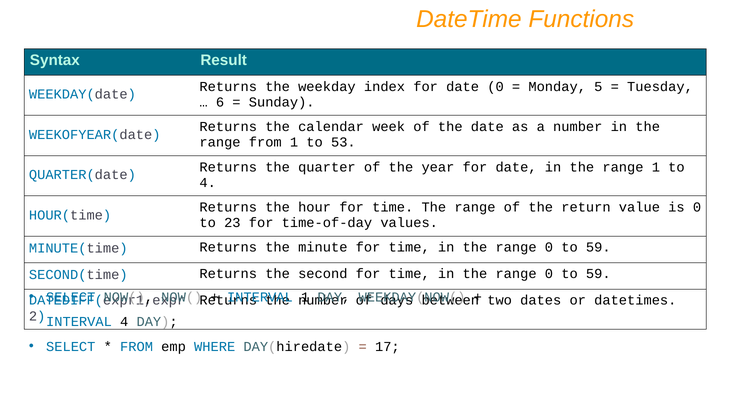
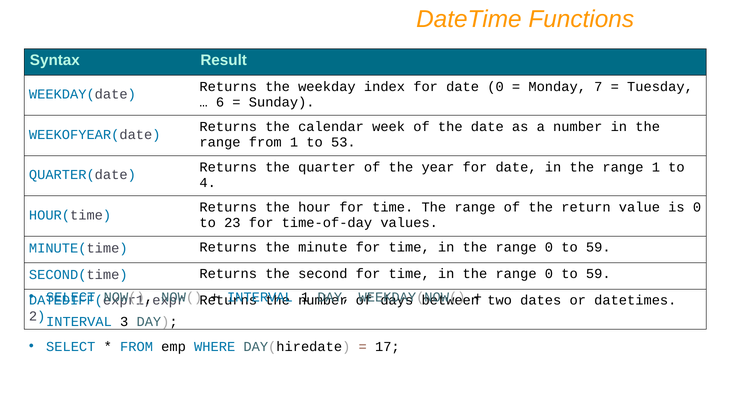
5: 5 -> 7 (598, 87)
INTERVAL 4: 4 -> 3 (124, 322)
